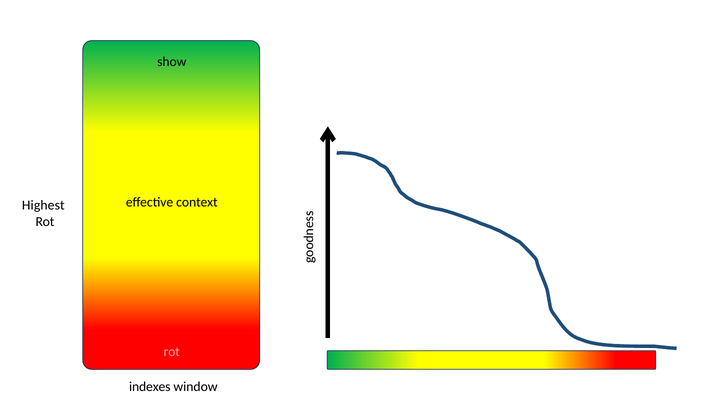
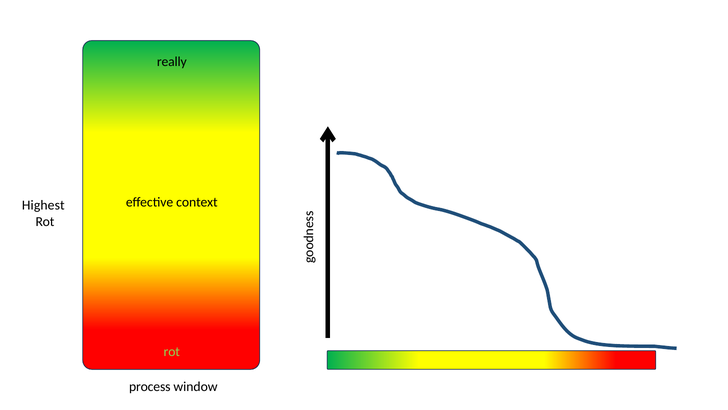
show: show -> really (172, 62)
rot colour: pink -> light green (172, 351)
indexes: indexes -> process (150, 386)
